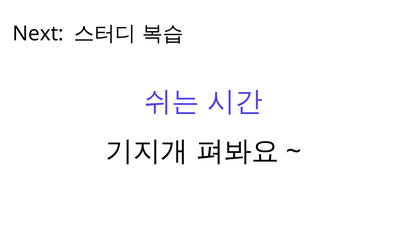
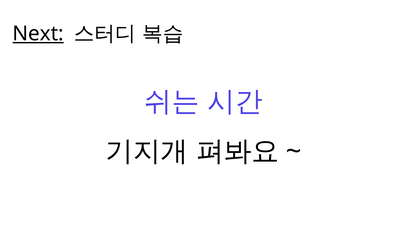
Next underline: none -> present (38, 34)
